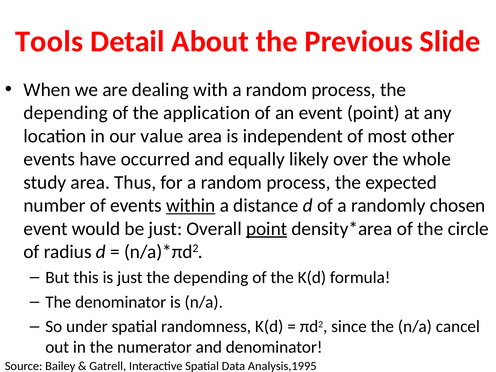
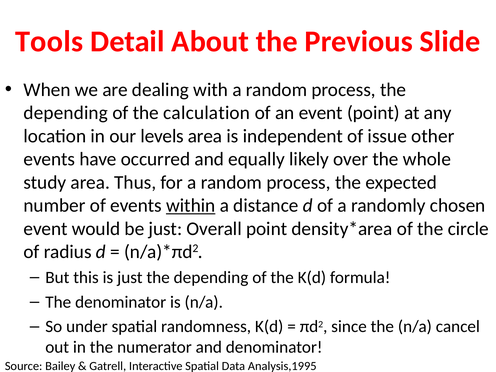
application: application -> calculation (207, 113)
value: value -> levels (162, 136)
most: most -> issue (387, 136)
point underline: present -> none (267, 229)
